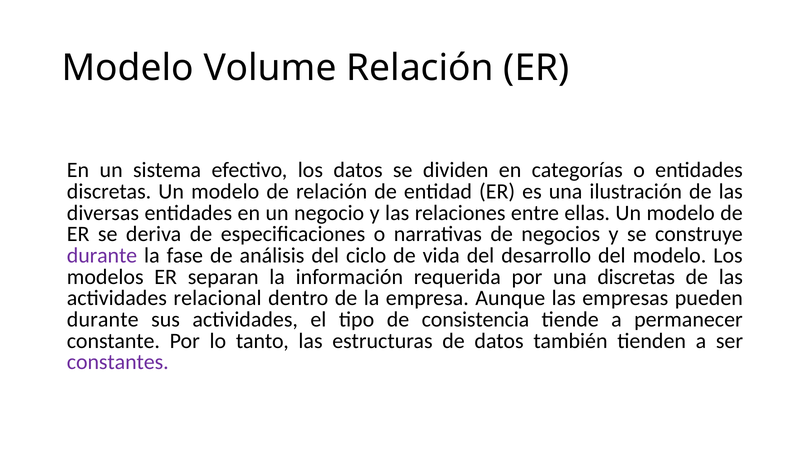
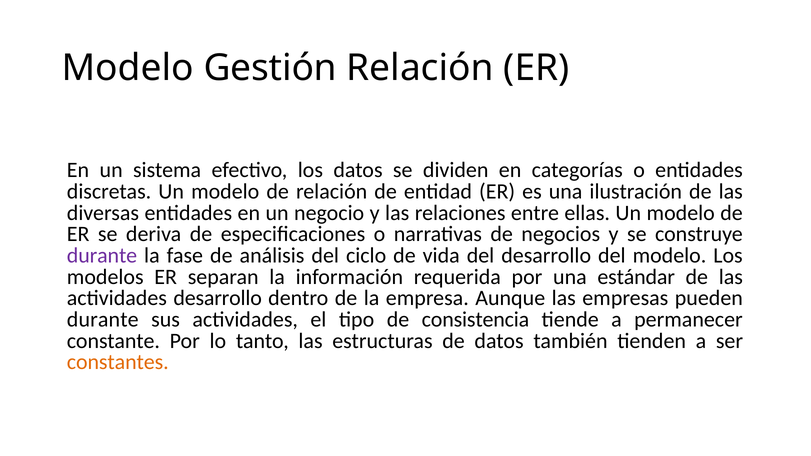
Volume: Volume -> Gestión (270, 68)
una discretas: discretas -> estándar (636, 277)
actividades relacional: relacional -> desarrollo (218, 298)
constantes colour: purple -> orange (118, 362)
